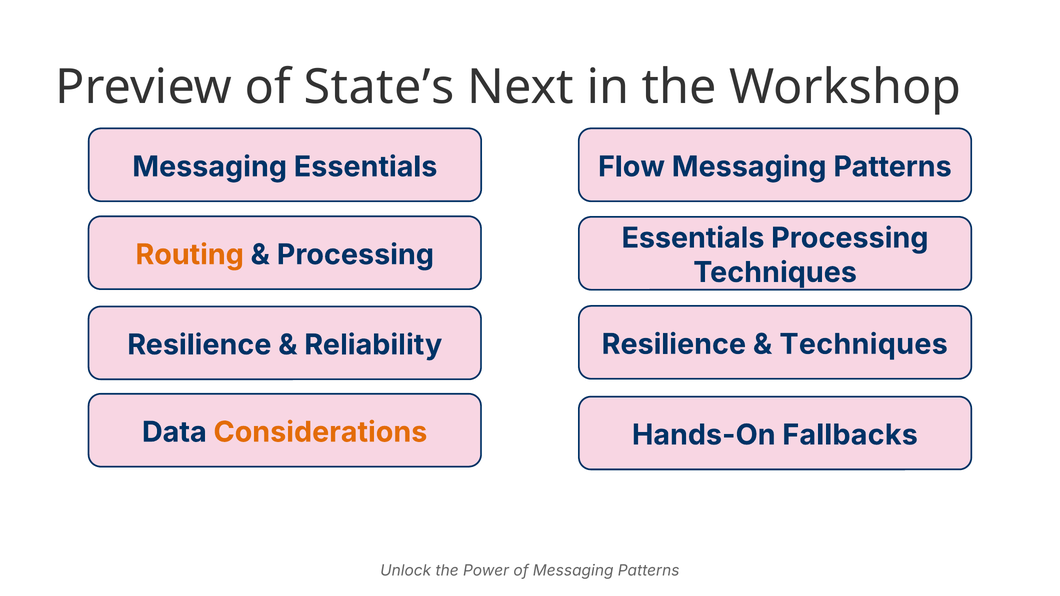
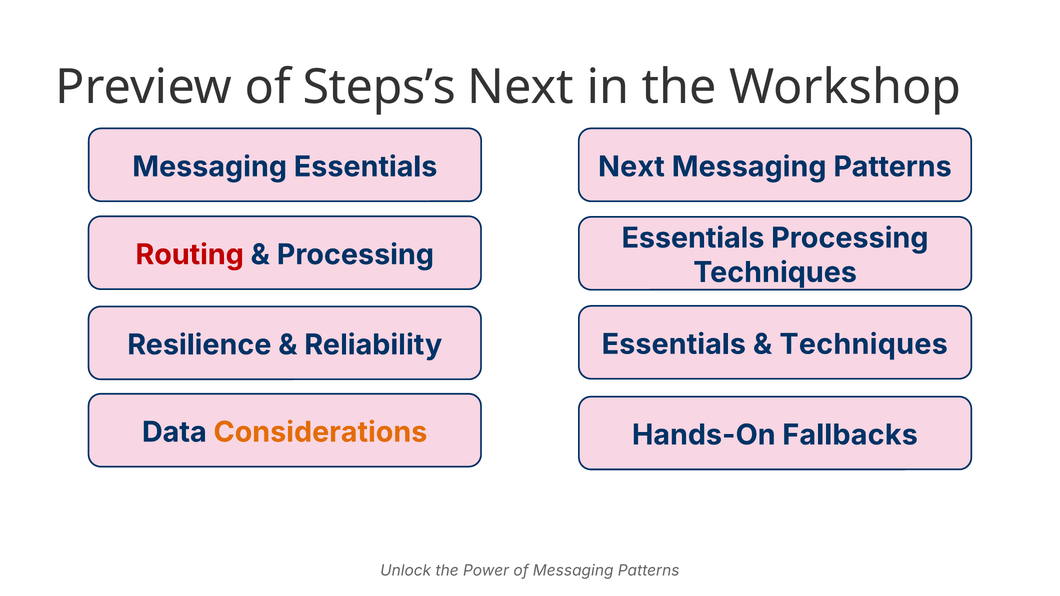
State’s: State’s -> Steps’s (379, 87)
Essentials Flow: Flow -> Next (631, 167)
Routing colour: orange -> red (190, 255)
Reliability Resilience: Resilience -> Essentials (674, 344)
